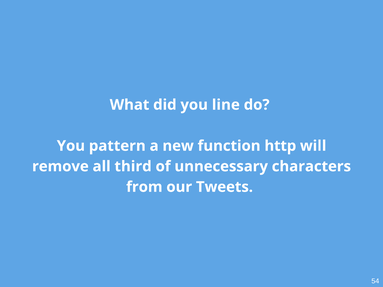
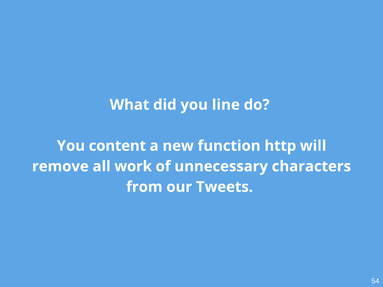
pattern: pattern -> content (117, 146)
third: third -> work (133, 167)
